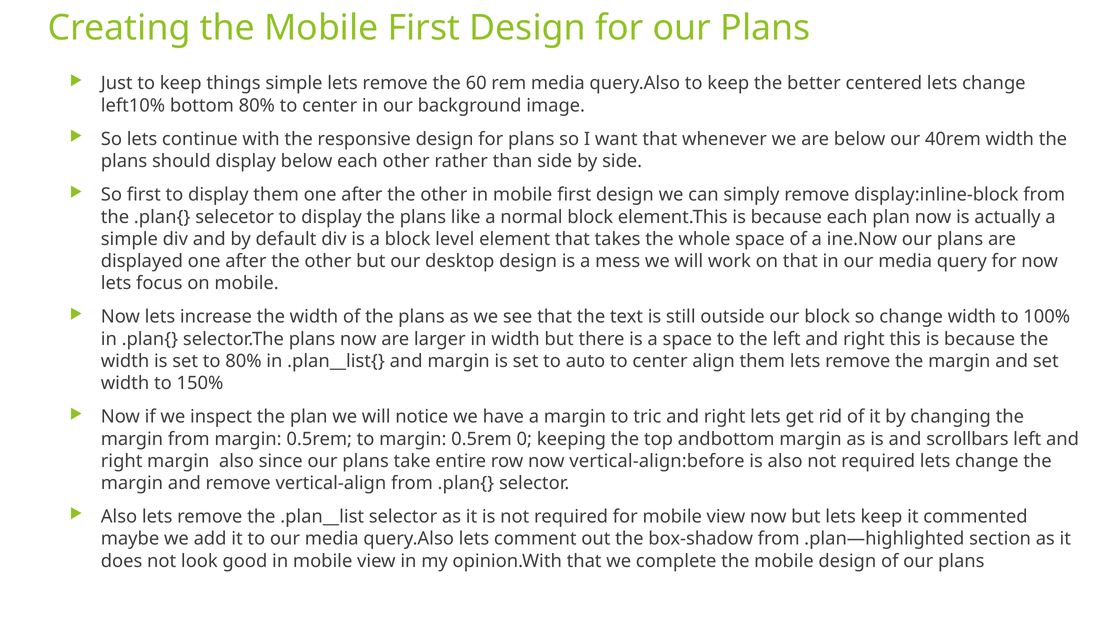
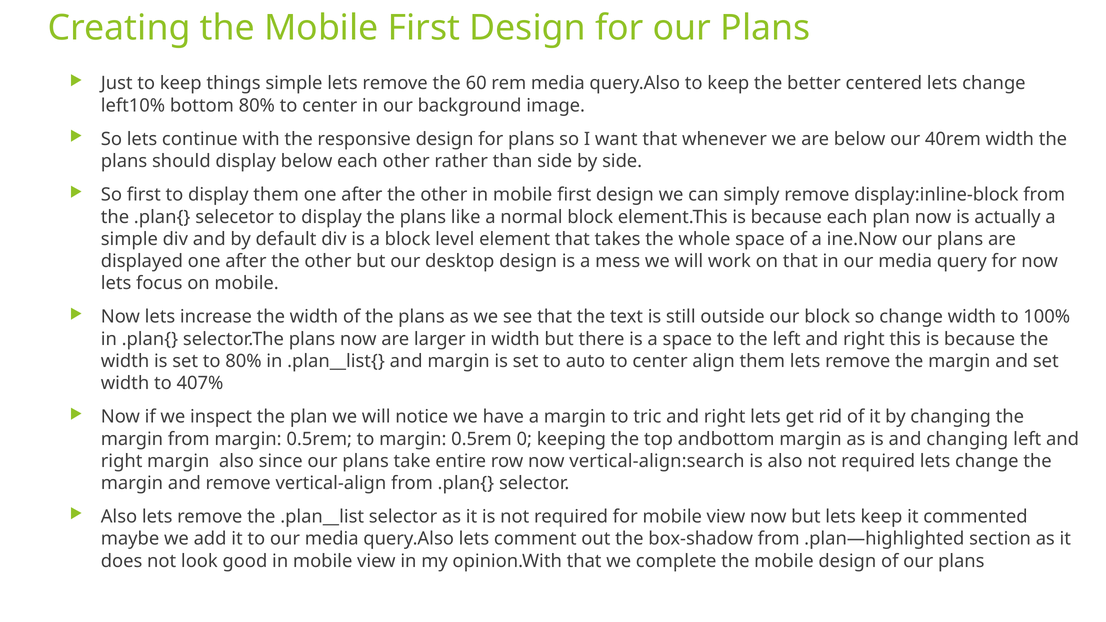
150%: 150% -> 407% (200, 383)
and scrollbars: scrollbars -> changing (967, 439)
vertical-align:before: vertical-align:before -> vertical-align:search (657, 461)
